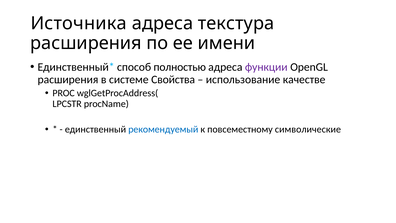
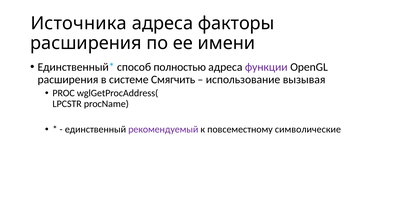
текстура: текстура -> факторы (236, 23)
Свойства: Свойства -> Смягчить (173, 79)
качестве: качестве -> вызывая (304, 79)
рекомендуемый colour: blue -> purple (163, 129)
